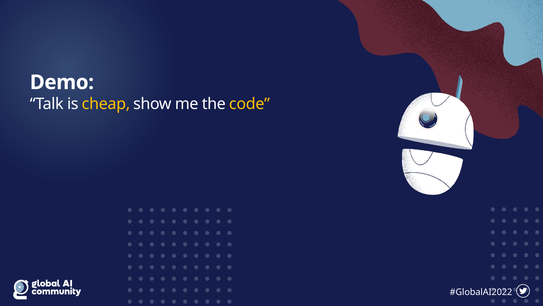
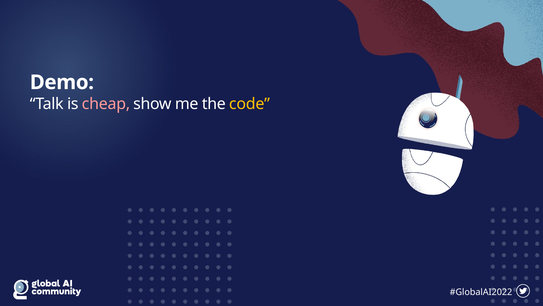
cheap colour: yellow -> pink (106, 104)
